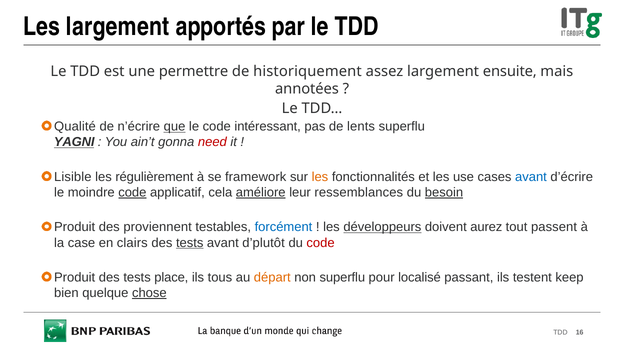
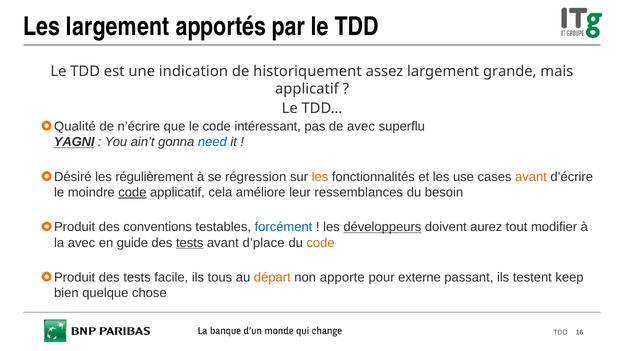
permettre: permettre -> indication (193, 71)
ensuite: ensuite -> grande (510, 71)
annotées: annotées -> applicatif (307, 89)
que underline: present -> none (175, 127)
de lents: lents -> avec (361, 127)
need colour: red -> blue (212, 142)
Lisible: Lisible -> Désiré (73, 177)
framework: framework -> régression (256, 177)
avant colour: blue -> orange (531, 177)
améliore underline: present -> none (261, 192)
besoin underline: present -> none (444, 192)
proviennent: proviennent -> conventions (158, 227)
passent: passent -> modifier (554, 227)
la case: case -> avec (82, 243)
clairs: clairs -> guide (132, 243)
d’plutôt: d’plutôt -> d’place (264, 243)
code colour: red -> orange (321, 243)
place: place -> facile (171, 277)
non superflu: superflu -> apporte (342, 277)
localisé: localisé -> externe (420, 277)
chose underline: present -> none (149, 293)
